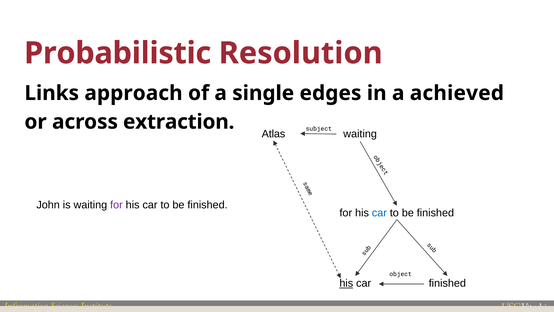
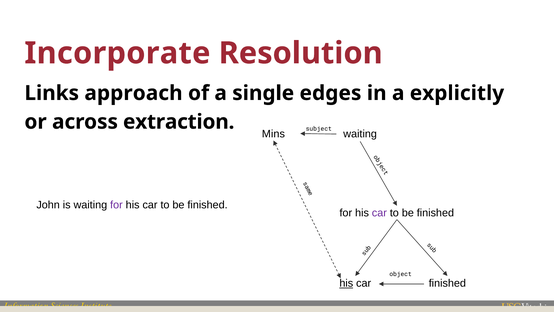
Probabilistic: Probabilistic -> Incorporate (117, 53)
achieved: achieved -> explicitly (457, 93)
Atlas: Atlas -> Mins (273, 134)
car colour: blue -> purple (379, 213)
